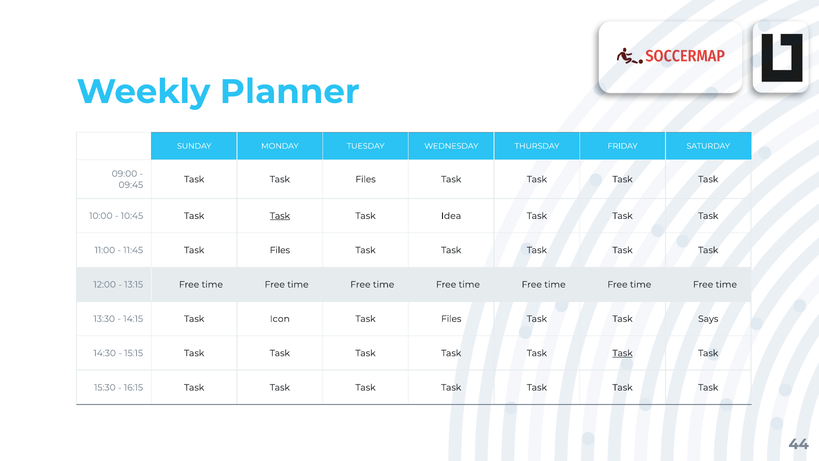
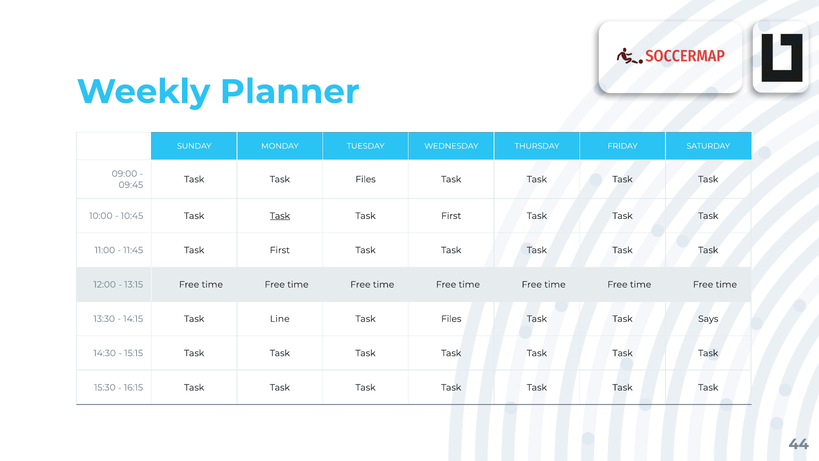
Idea: Idea -> First (451, 216)
11:45 Task Files: Files -> First (280, 250)
Icon: Icon -> Line (280, 319)
Task underline: present -> none (623, 353)
